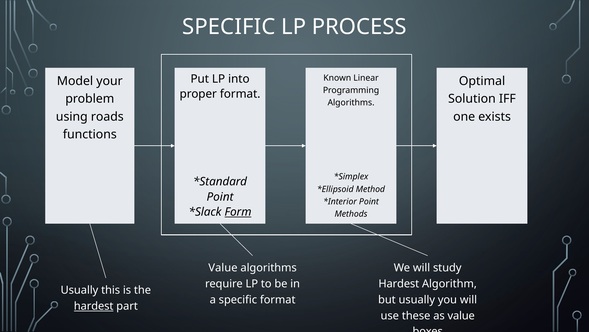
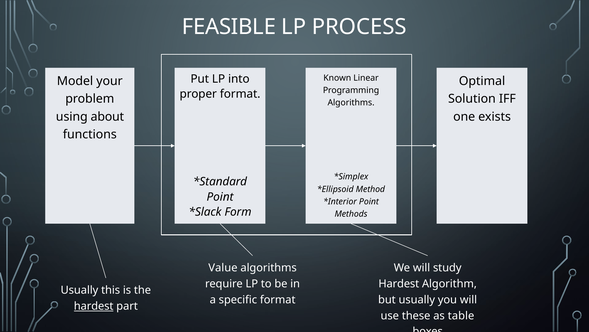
SPECIFIC: SPECIFIC -> FEASIBLE (229, 27)
roads: roads -> about (107, 116)
Form underline: present -> none (238, 212)
as value: value -> table (461, 315)
